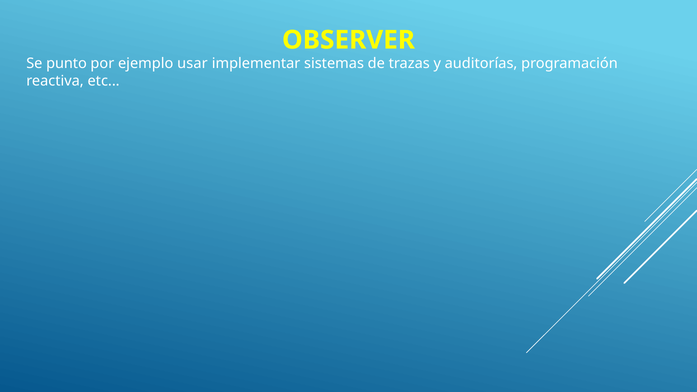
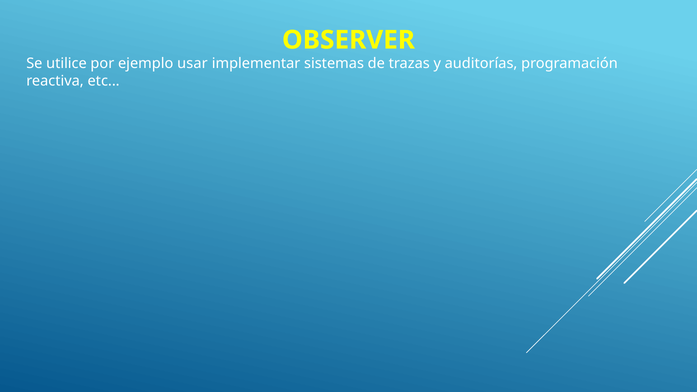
punto: punto -> utilice (66, 64)
